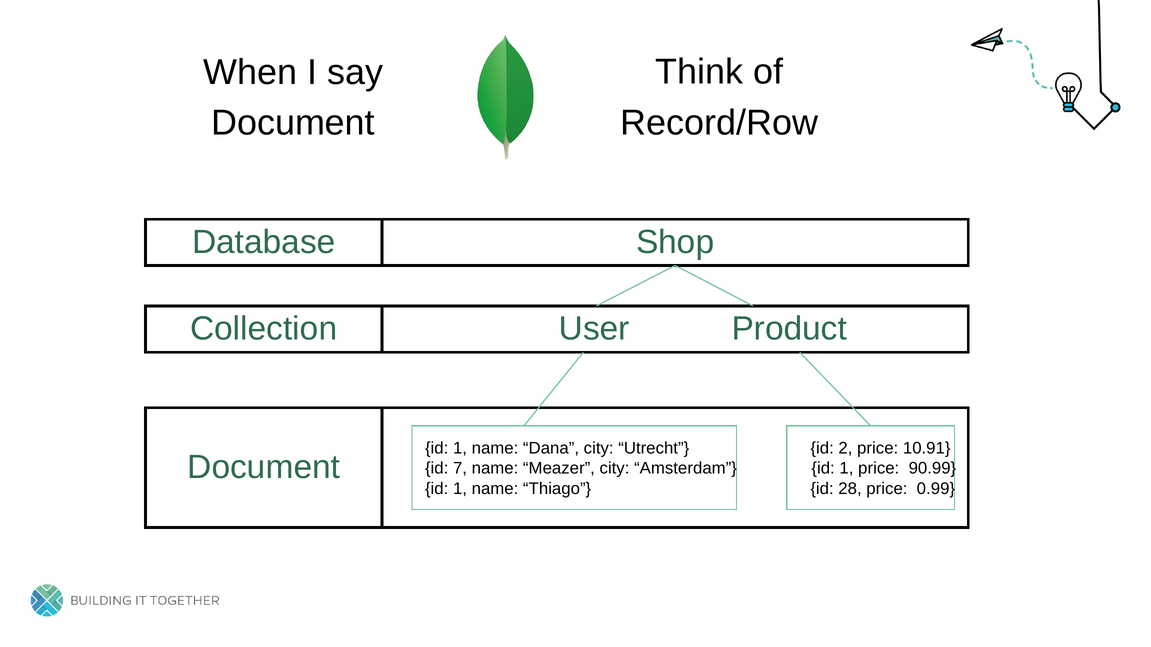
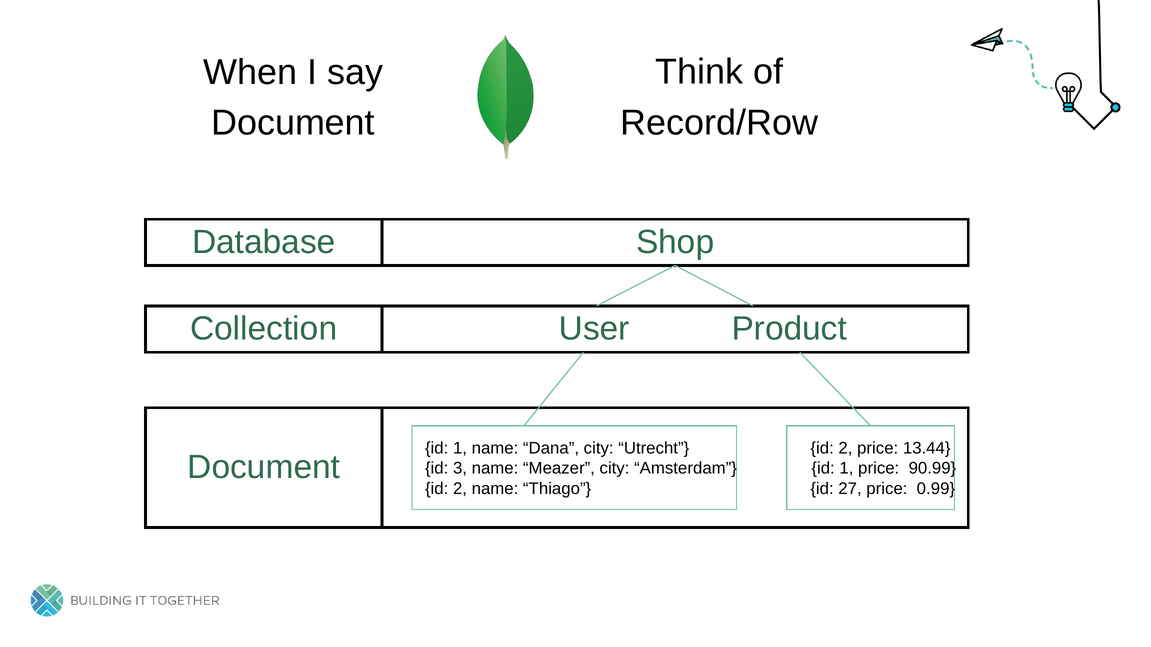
10.91: 10.91 -> 13.44 (927, 449)
7: 7 -> 3 (460, 469)
1: 1 -> 2 (460, 489)
28: 28 -> 27 (850, 489)
